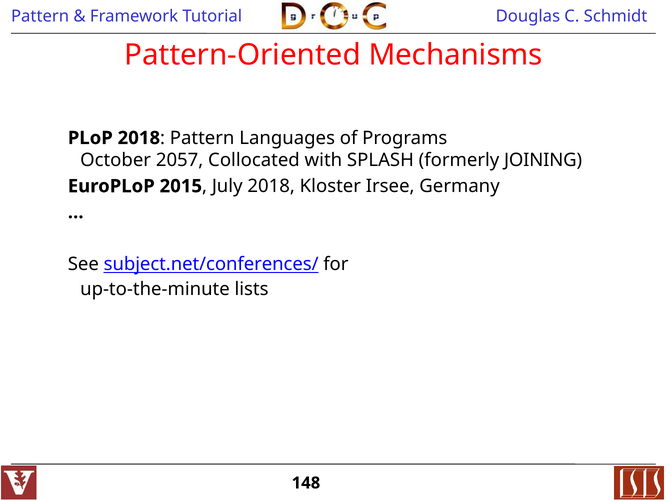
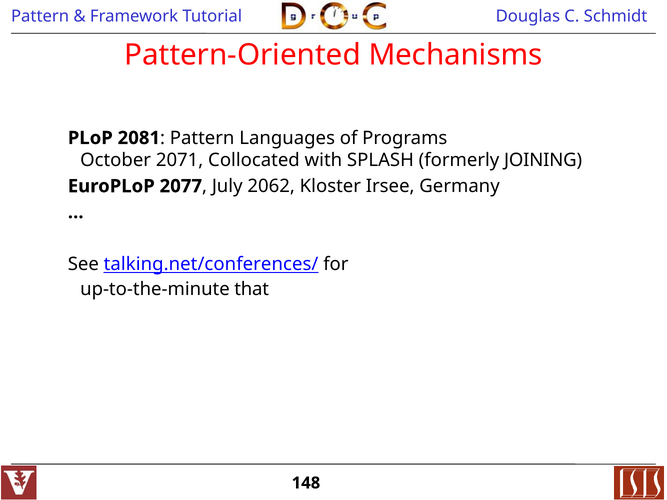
PLoP 2018: 2018 -> 2081 (139, 138)
2057: 2057 -> 2071 (180, 160)
2015: 2015 -> 2077 (181, 186)
July 2018: 2018 -> 2062 (271, 186)
subject.net/conferences/: subject.net/conferences/ -> talking.net/conferences/ (211, 264)
lists: lists -> that (252, 289)
